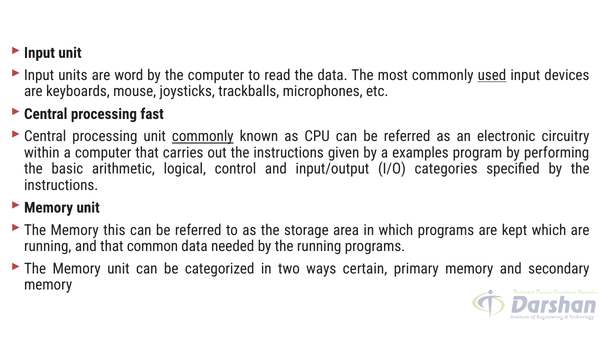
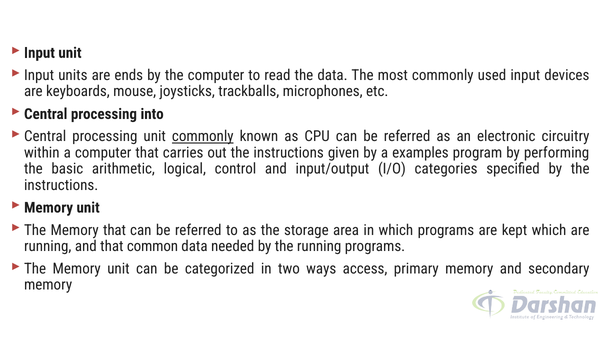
word: word -> ends (129, 75)
used underline: present -> none (492, 75)
fast: fast -> into (152, 114)
Memory this: this -> that (115, 230)
certain: certain -> access (365, 269)
